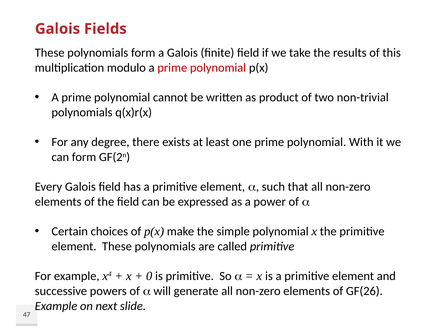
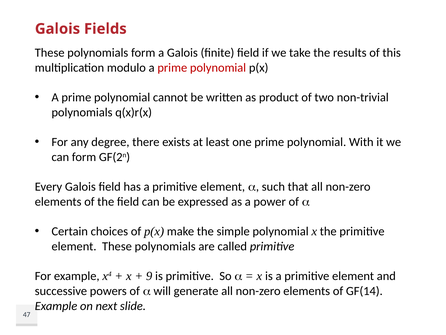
0: 0 -> 9 (149, 276)
GF(26: GF(26 -> GF(14 (364, 291)
